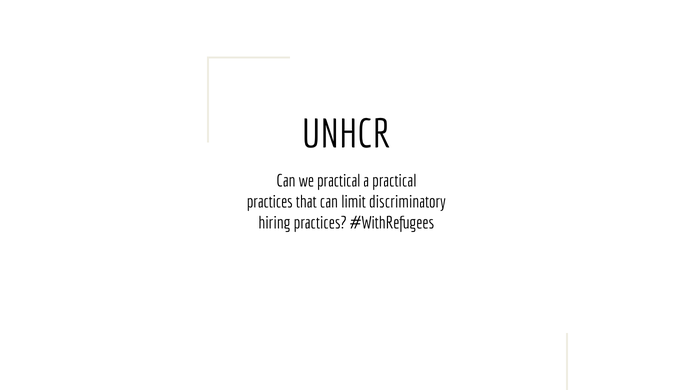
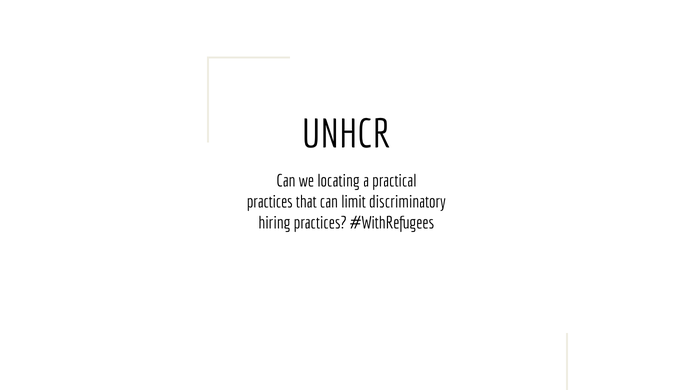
we practical: practical -> locating (339, 181)
